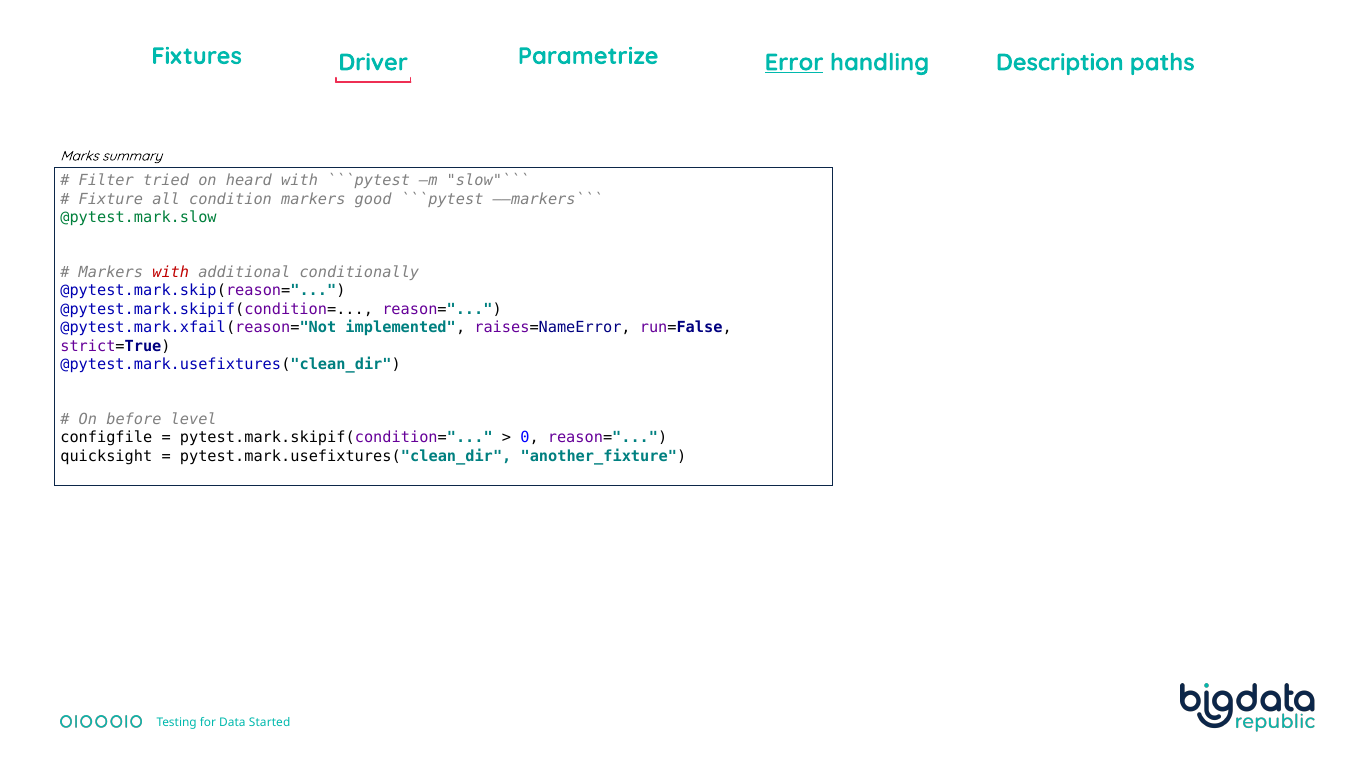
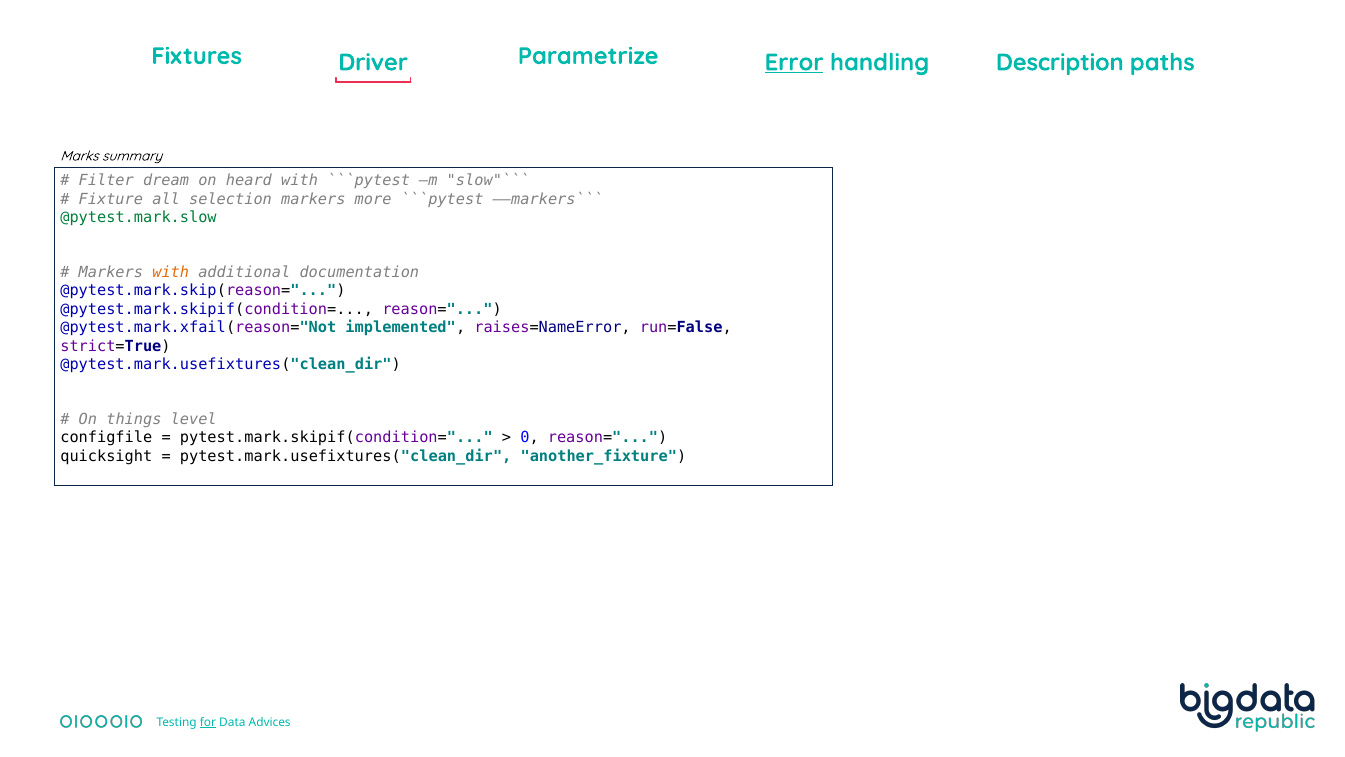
tried: tried -> dream (166, 181)
condition: condition -> selection (231, 199)
good: good -> more (373, 199)
with colour: red -> orange (171, 272)
conditionally: conditionally -> documentation (359, 272)
before: before -> things (134, 419)
for underline: none -> present (208, 722)
Started: Started -> Advices (270, 722)
